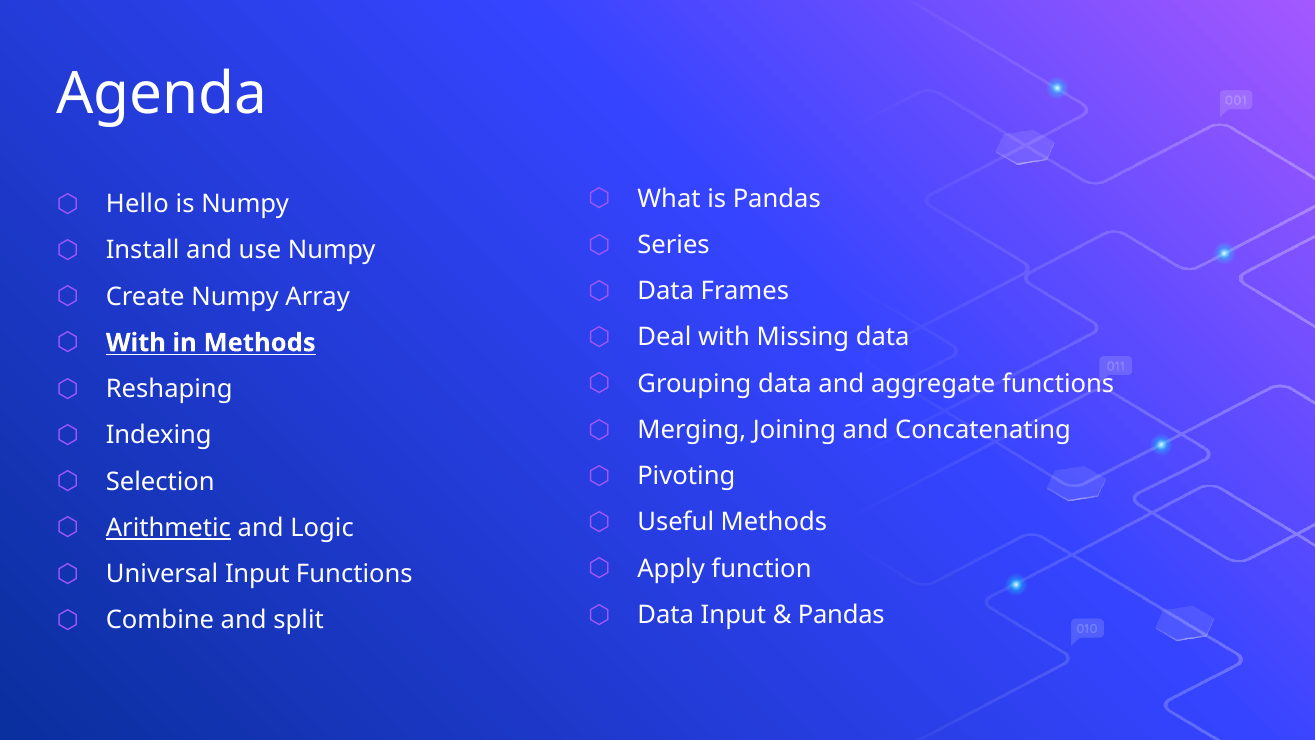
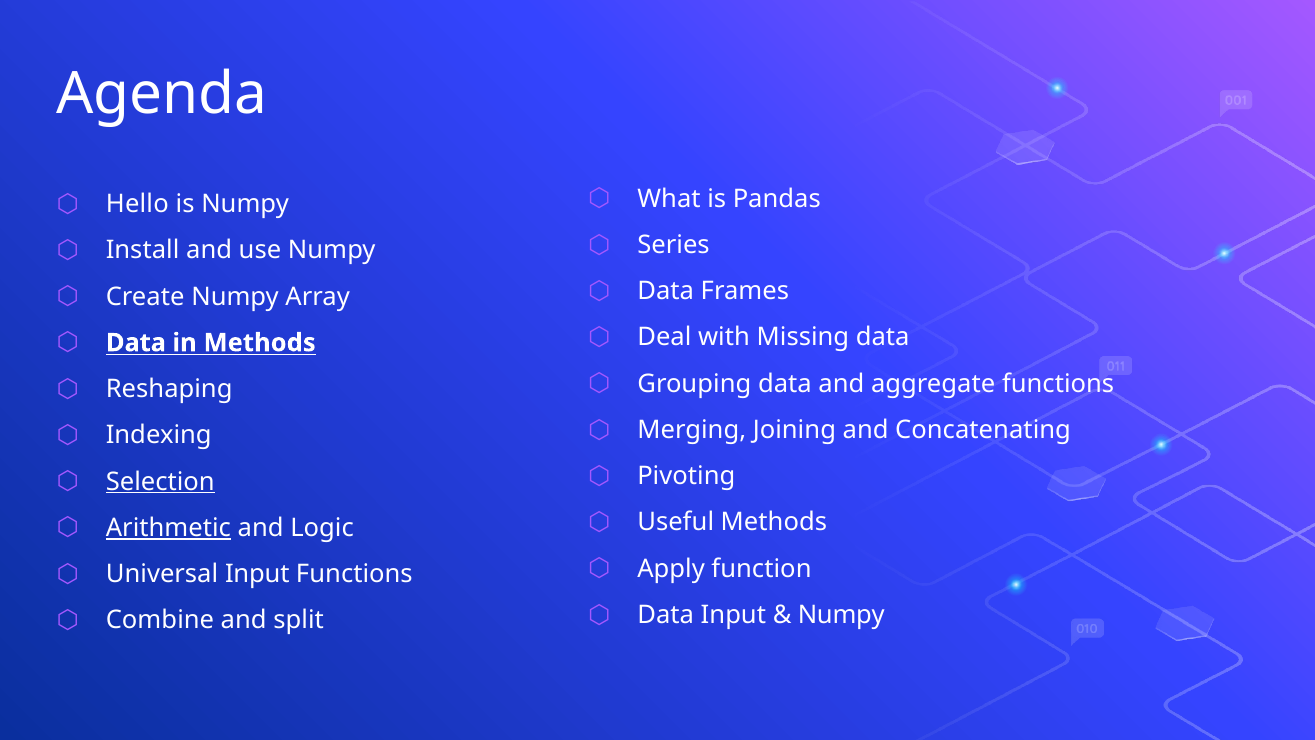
With: With -> Data (136, 343)
Selection underline: none -> present (160, 481)
Pandas: Pandas -> Numpy (841, 615)
